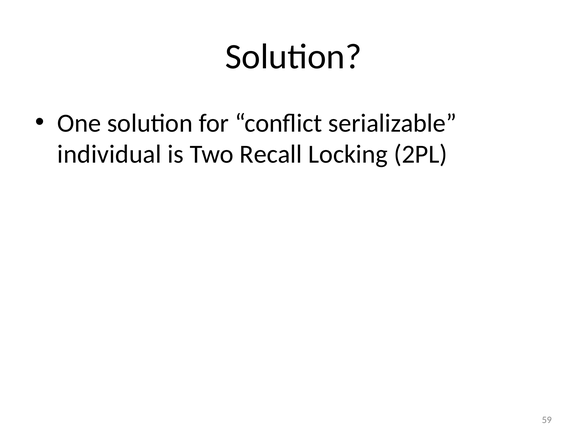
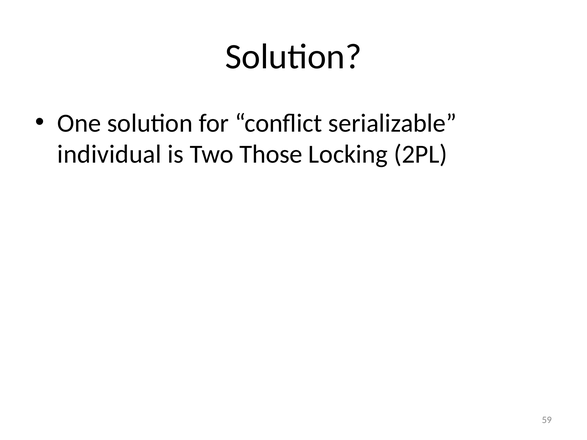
Recall: Recall -> Those (271, 154)
